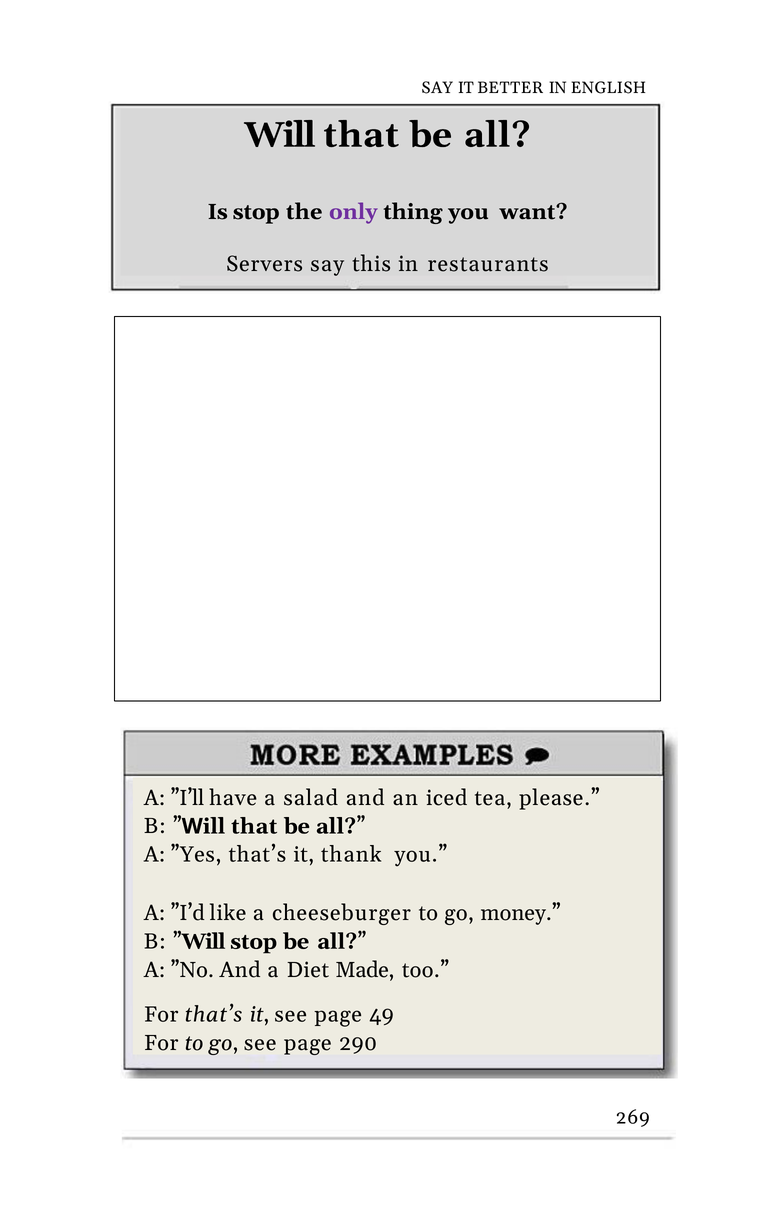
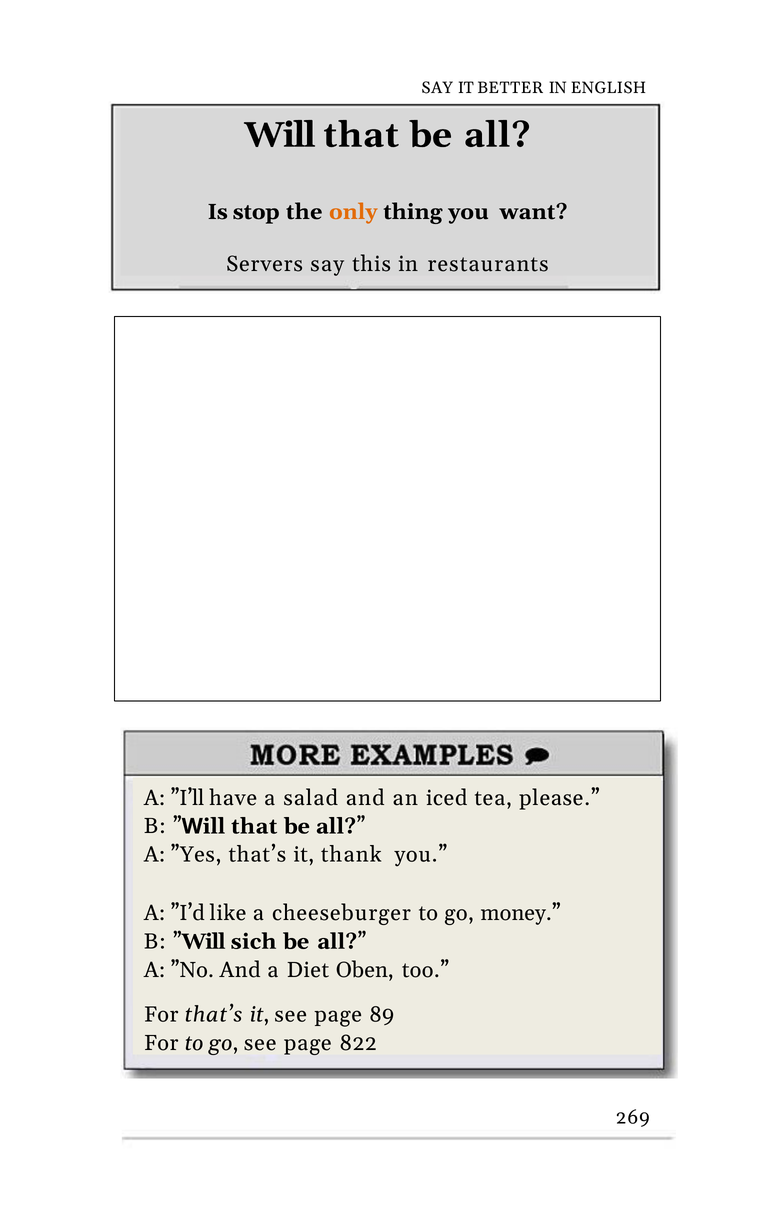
only colour: purple -> orange (353, 212)
”Will stop: stop -> sich (253, 942)
Made: Made -> Oben (365, 970)
49: 49 -> 89 (382, 1015)
290: 290 -> 822 (358, 1043)
